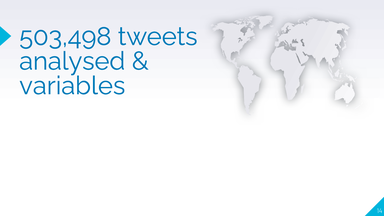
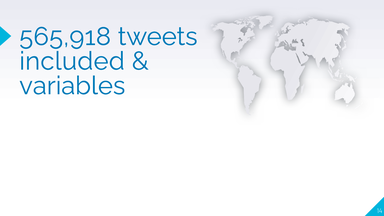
503,498: 503,498 -> 565,918 (65, 37)
analysed: analysed -> included (72, 61)
